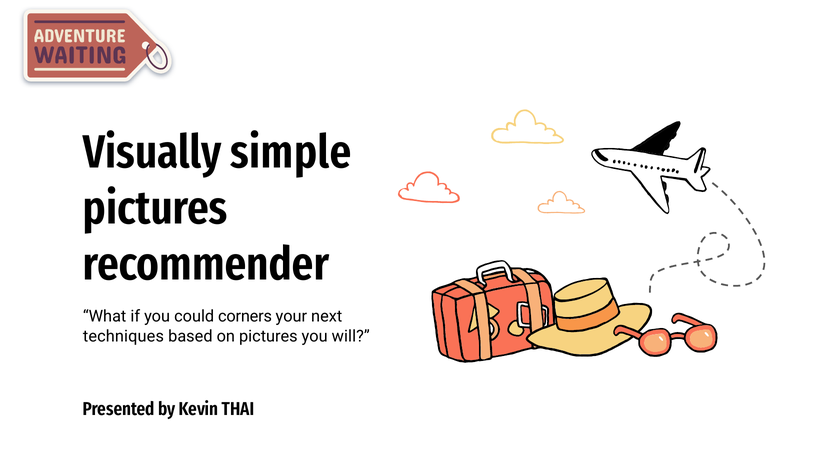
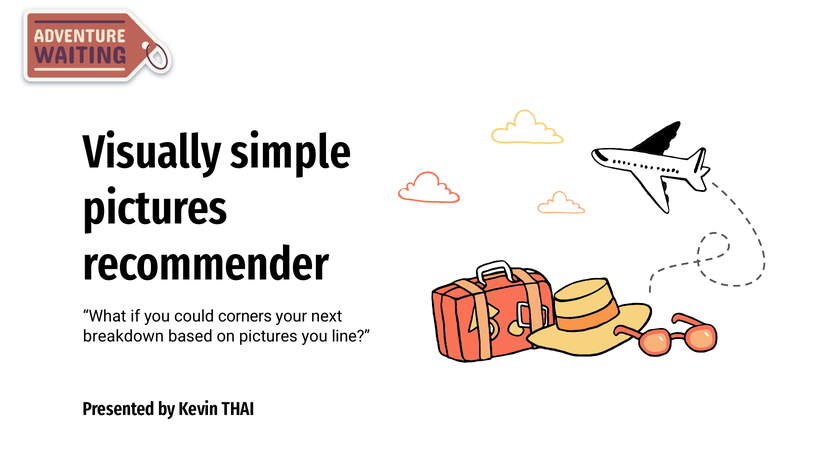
techniques: techniques -> breakdown (123, 336)
will: will -> line (351, 336)
